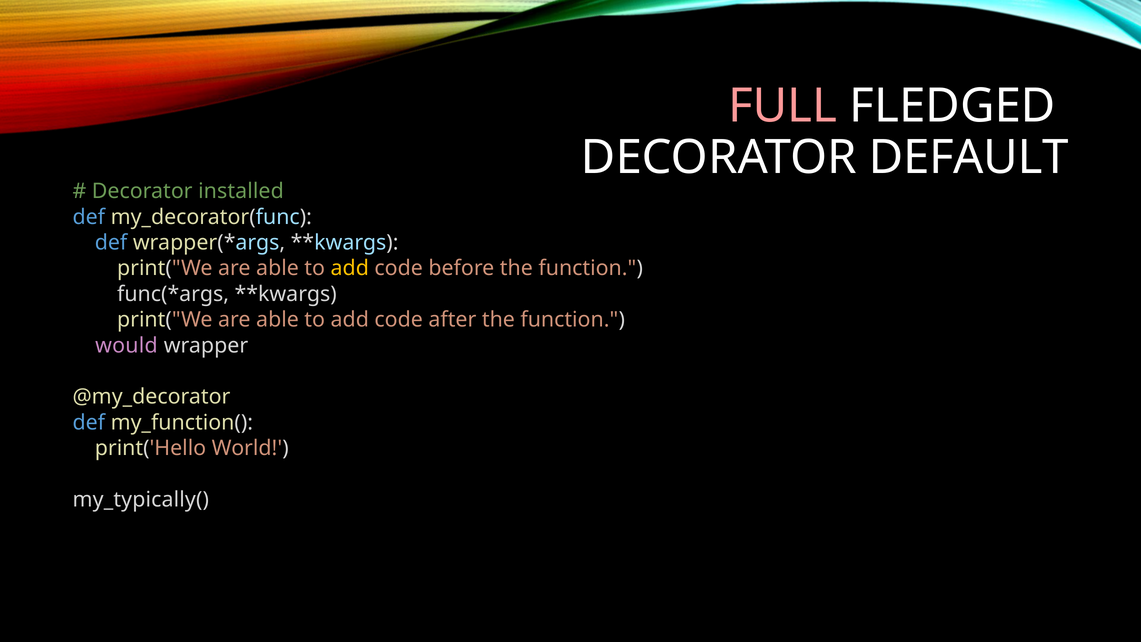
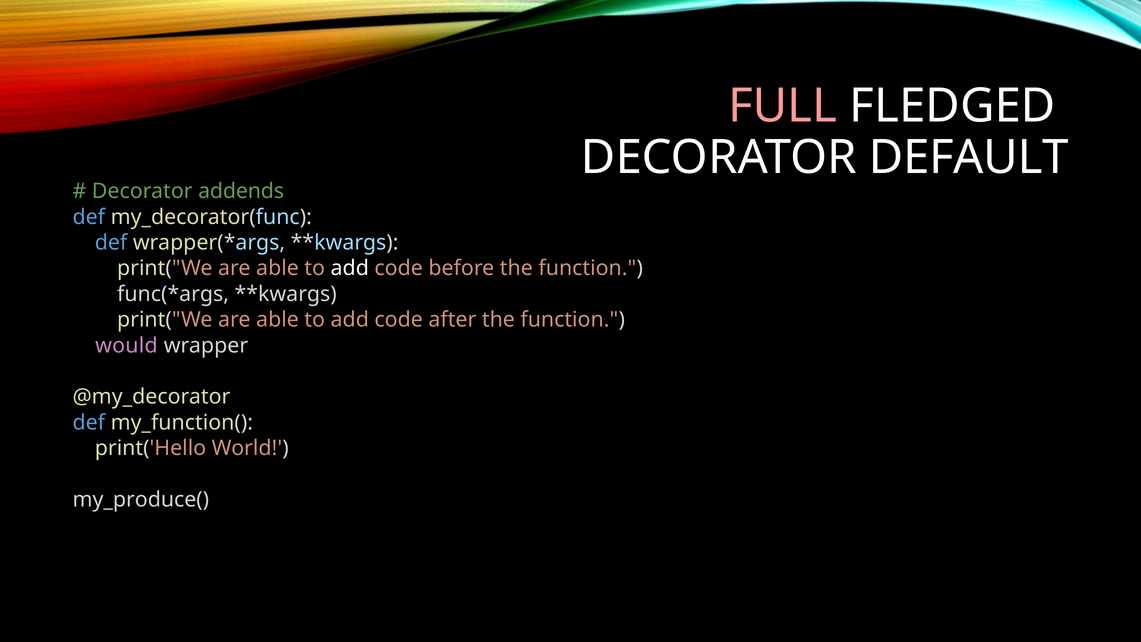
installed: installed -> addends (241, 191)
add colour: yellow -> white (350, 268)
my_typically(: my_typically( -> my_produce( (141, 499)
